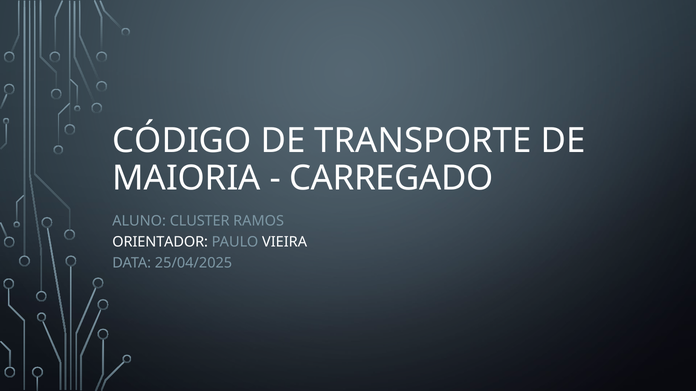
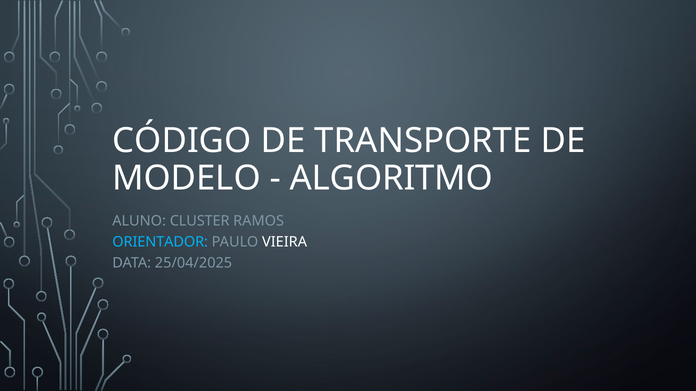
MAIORIA: MAIORIA -> MODELO (187, 179)
CARREGADO: CARREGADO -> ALGORITMO (391, 179)
ORIENTADOR colour: white -> light blue (160, 242)
